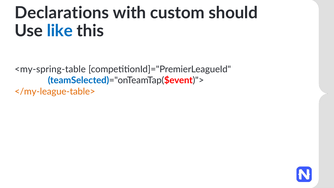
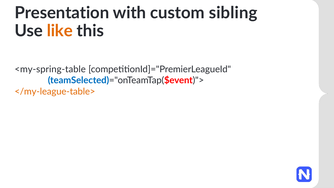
Declarations: Declarations -> Presentation (62, 13)
should: should -> sibling (233, 13)
like colour: blue -> orange (60, 31)
